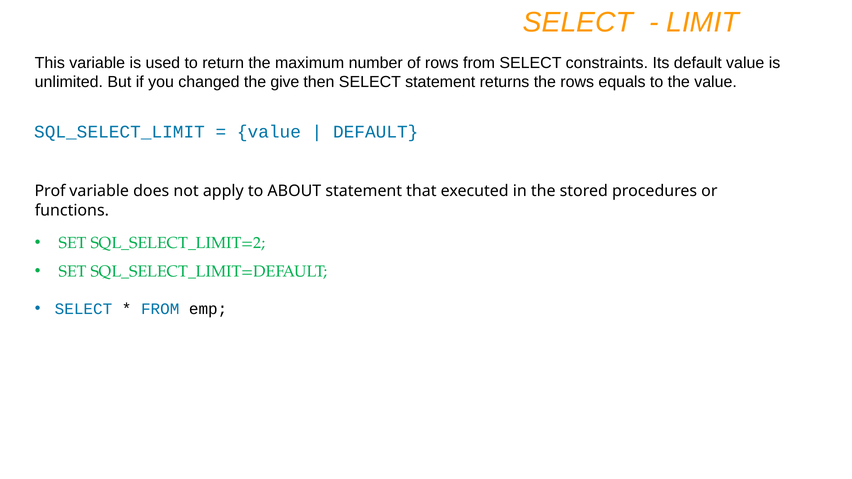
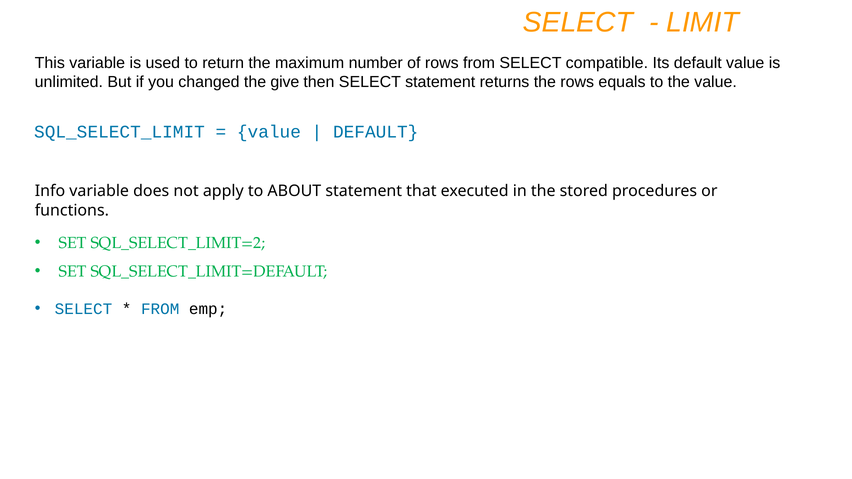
constraints: constraints -> compatible (607, 63)
Prof: Prof -> Info (50, 191)
